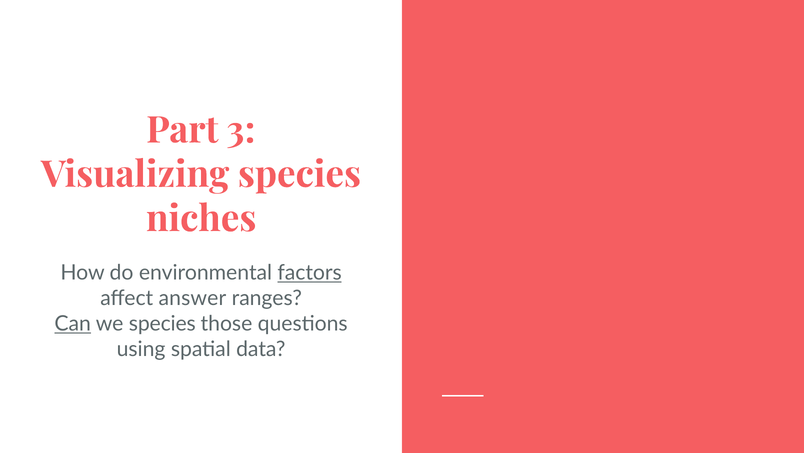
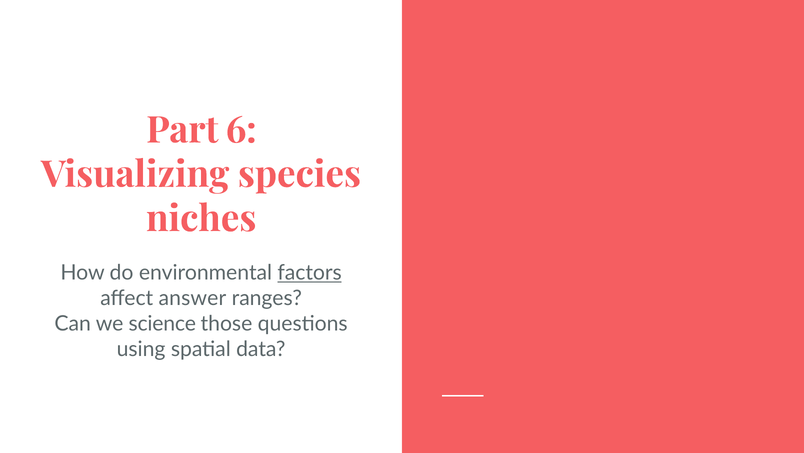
3: 3 -> 6 (241, 130)
Can underline: present -> none (73, 323)
we species: species -> science (162, 323)
